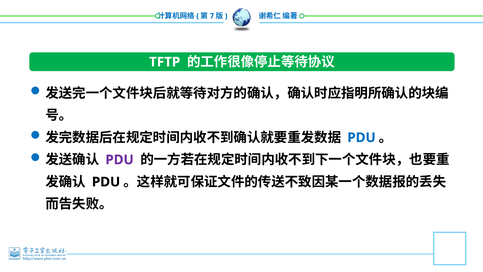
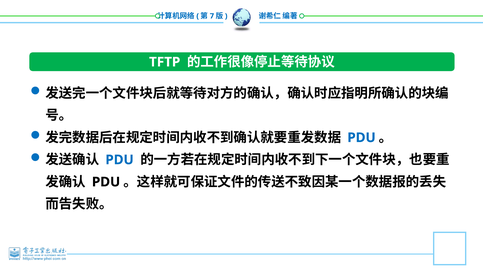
PDU colour: purple -> blue (120, 160)
